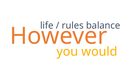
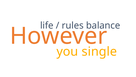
would: would -> single (99, 51)
